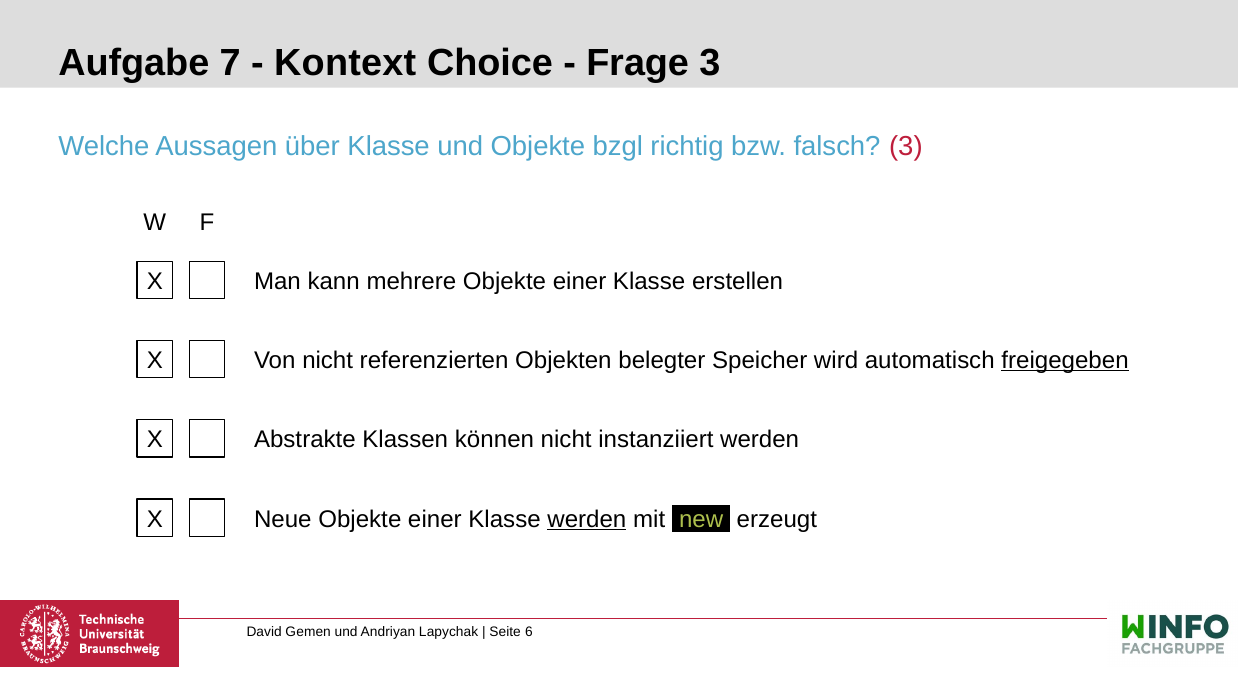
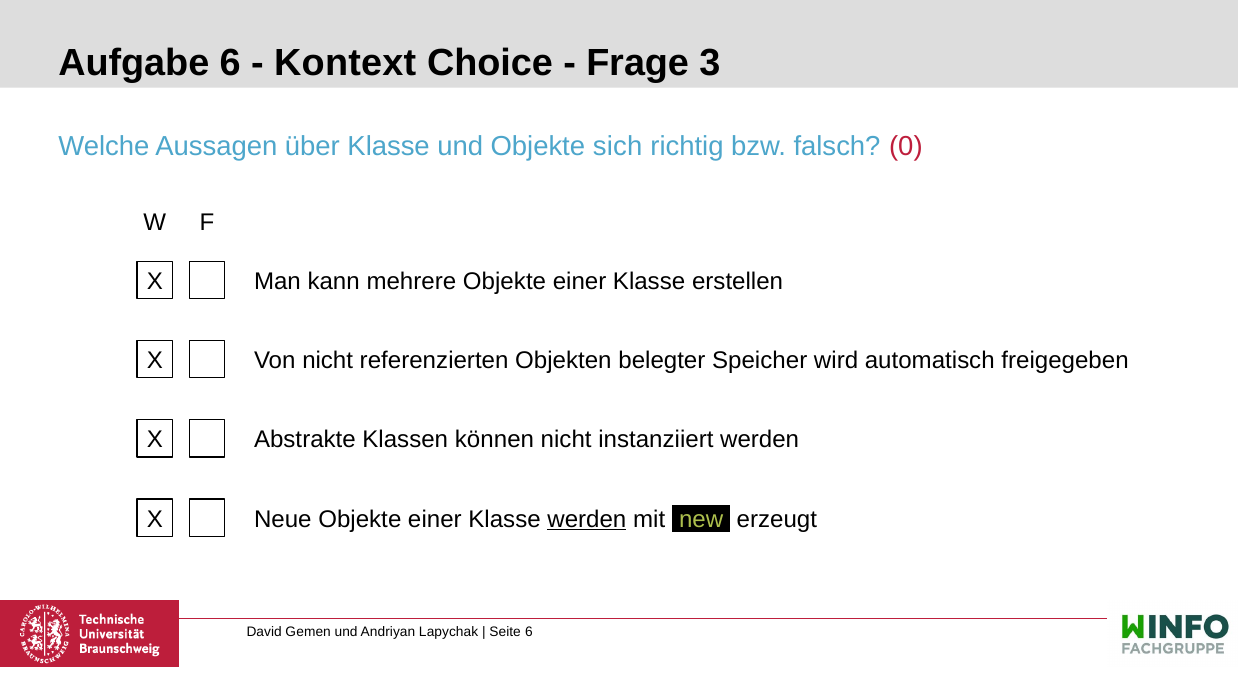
Aufgabe 7: 7 -> 6 (230, 63)
bzgl: bzgl -> sich (618, 146)
falsch 3: 3 -> 0 (906, 146)
freigegeben underline: present -> none (1065, 361)
